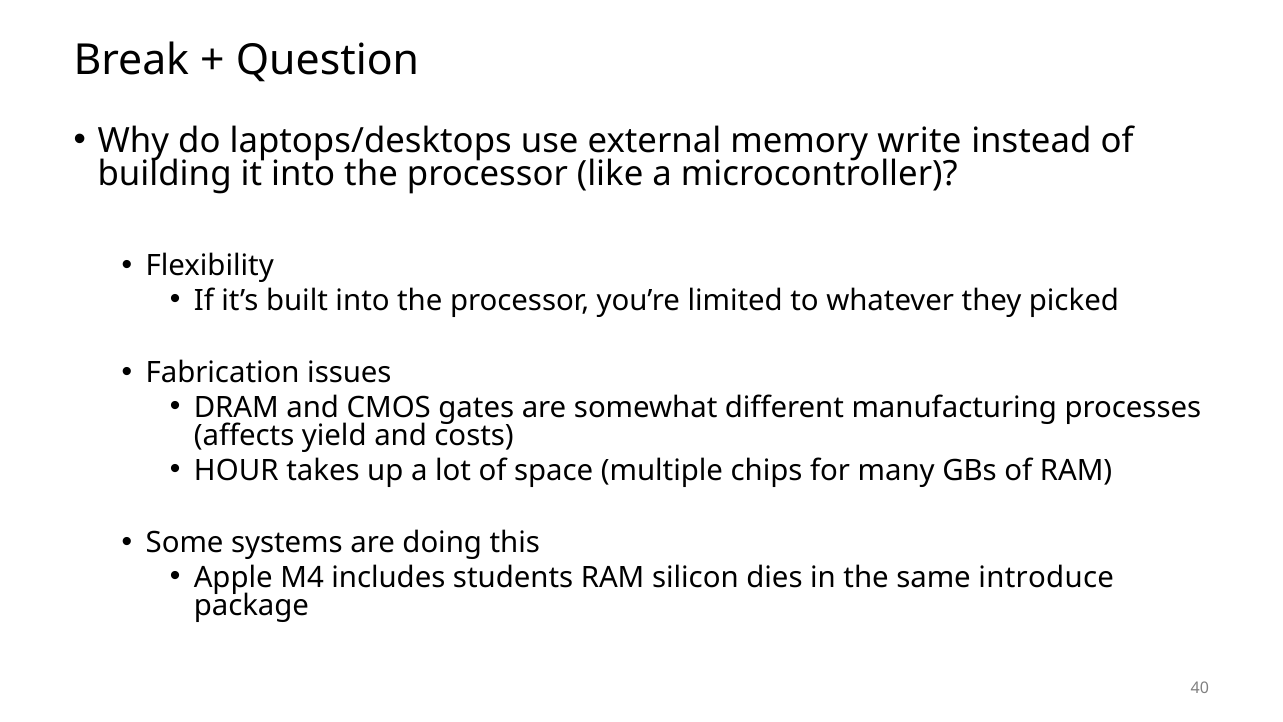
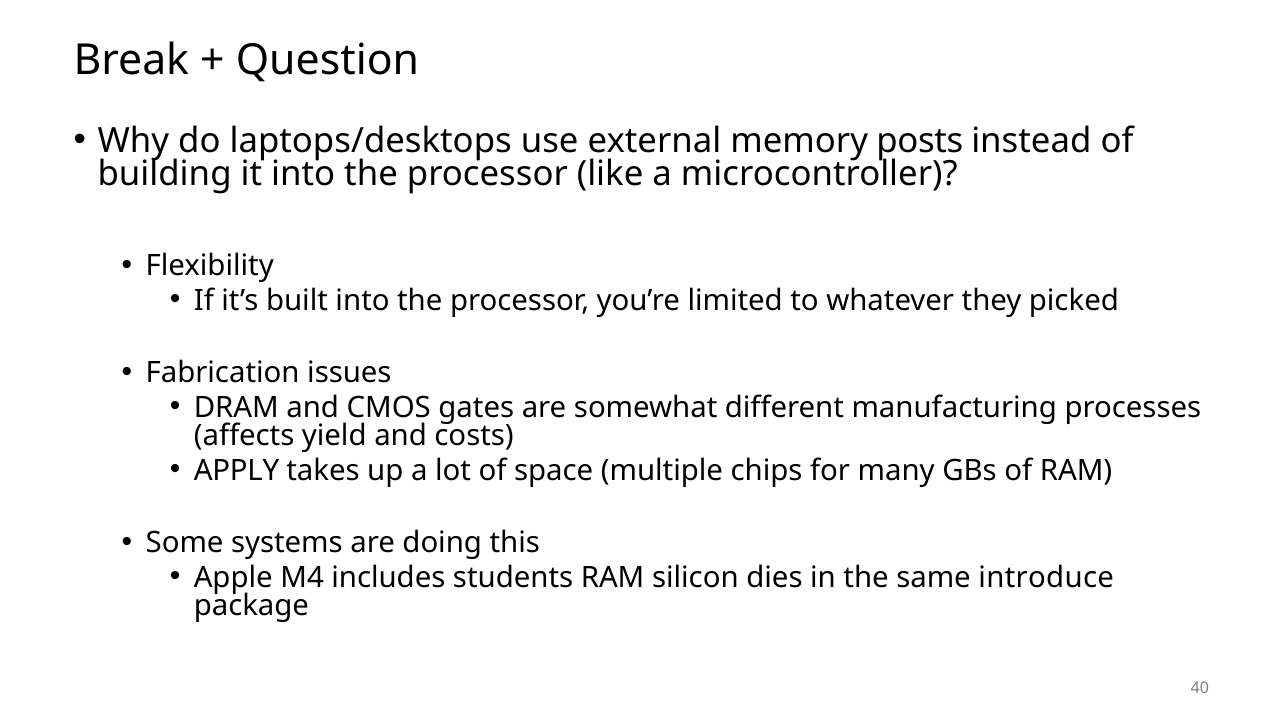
write: write -> posts (920, 141)
HOUR: HOUR -> APPLY (236, 471)
